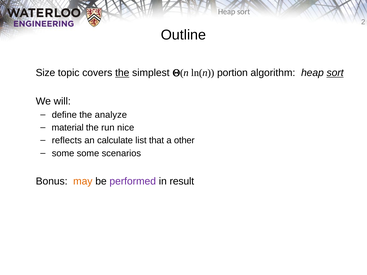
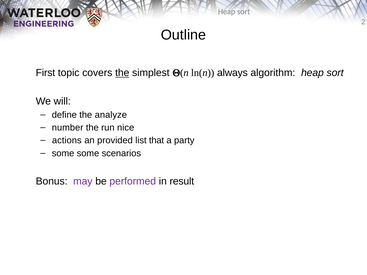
Size: Size -> First (45, 73)
portion: portion -> always (232, 73)
sort underline: present -> none (335, 73)
material: material -> number (68, 128)
reflects: reflects -> actions (67, 141)
calculate: calculate -> provided (115, 141)
other: other -> party (184, 141)
may colour: orange -> purple (83, 181)
